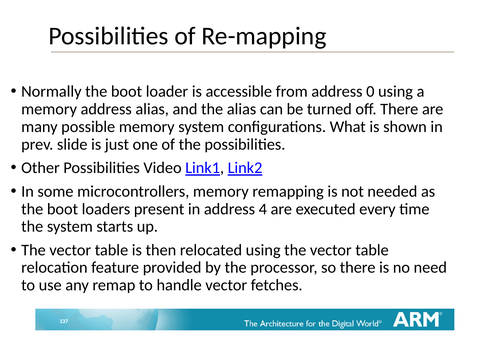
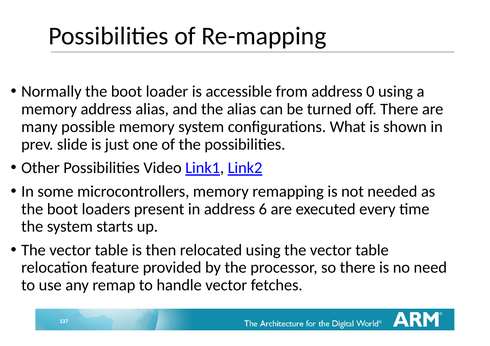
4: 4 -> 6 (263, 209)
